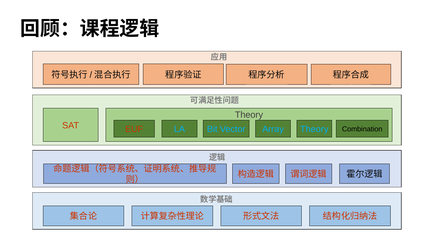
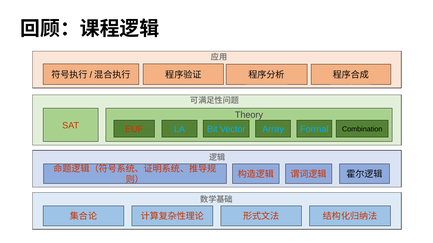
Array Theory: Theory -> Formal (314, 130)
